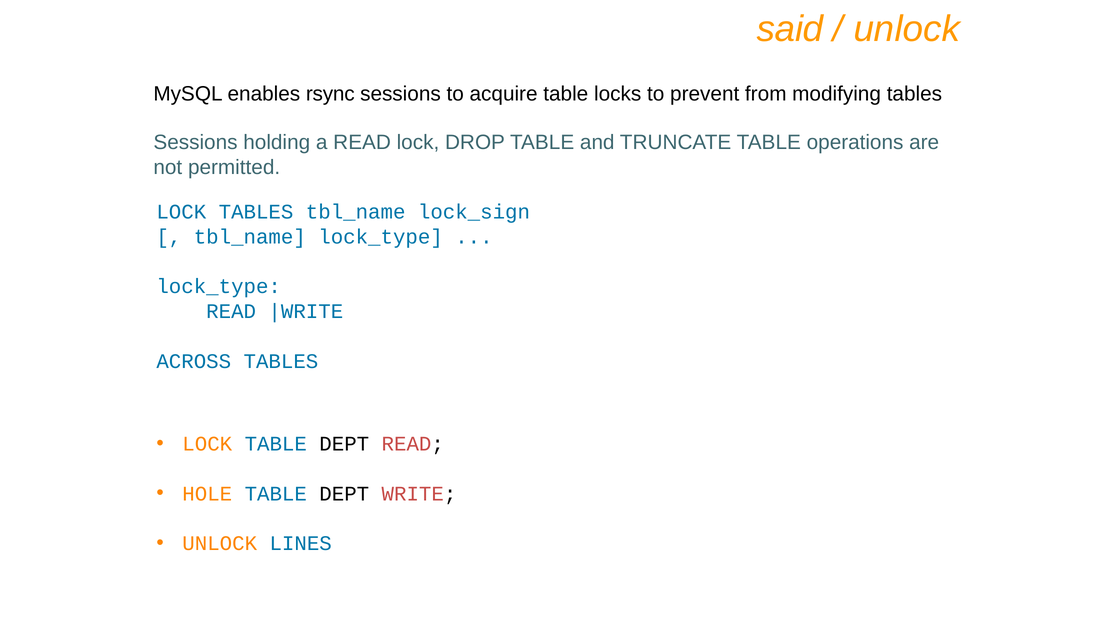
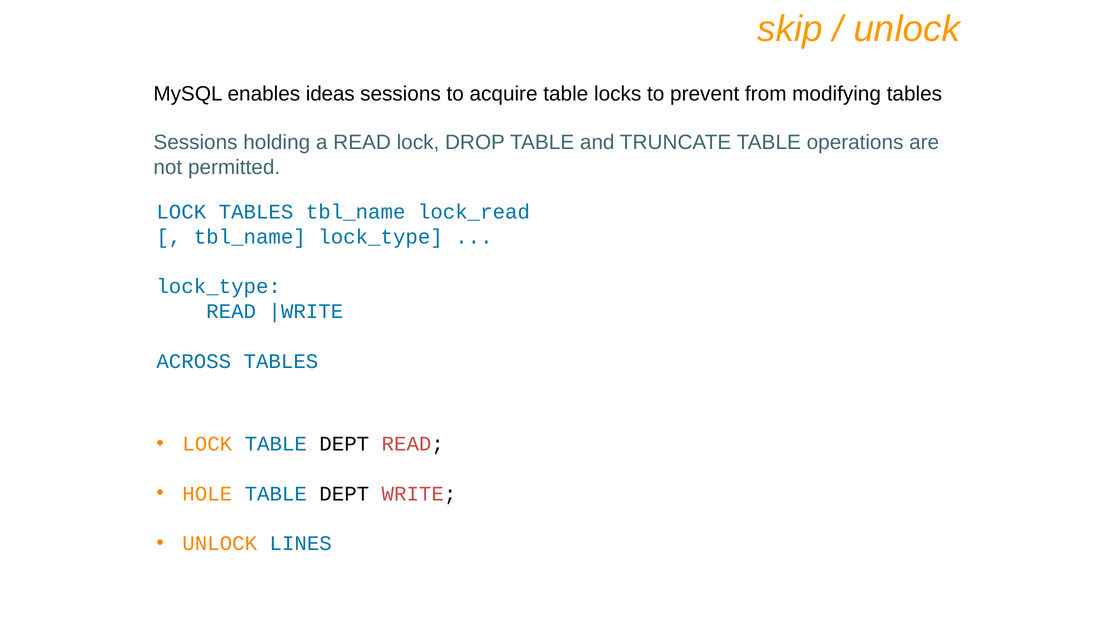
said: said -> skip (790, 29)
rsync: rsync -> ideas (330, 94)
lock_sign: lock_sign -> lock_read (474, 212)
